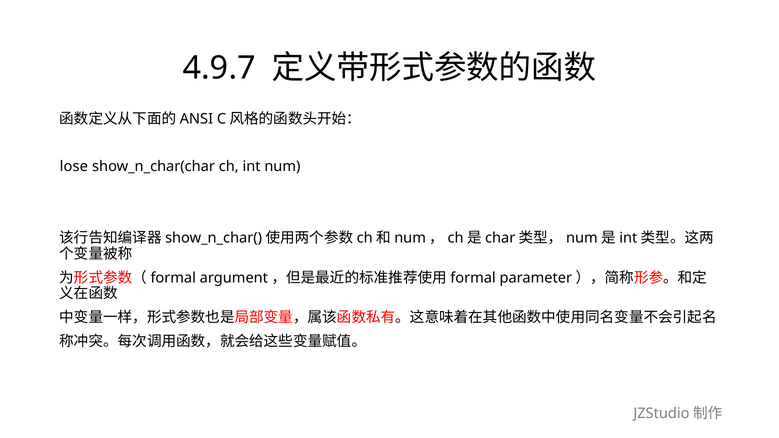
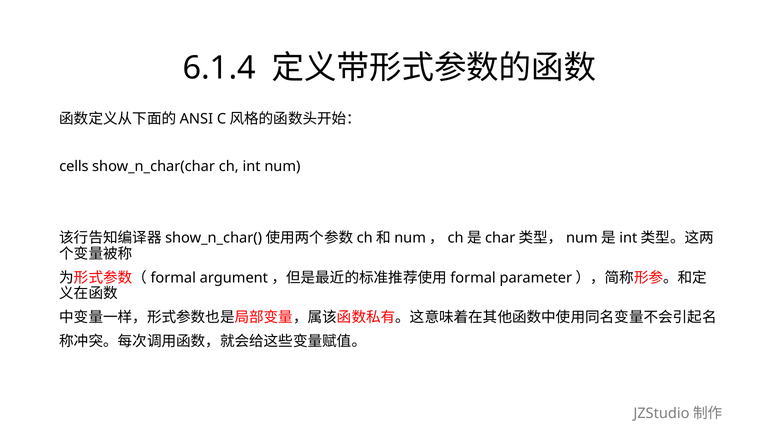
4.9.7: 4.9.7 -> 6.1.4 (219, 68)
lose: lose -> cells (74, 167)
